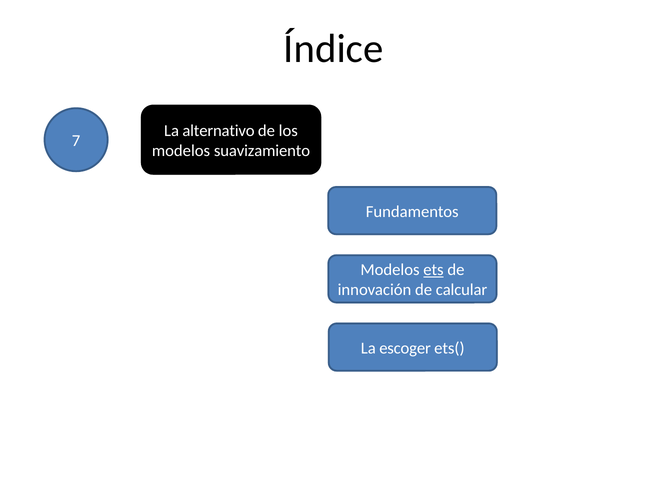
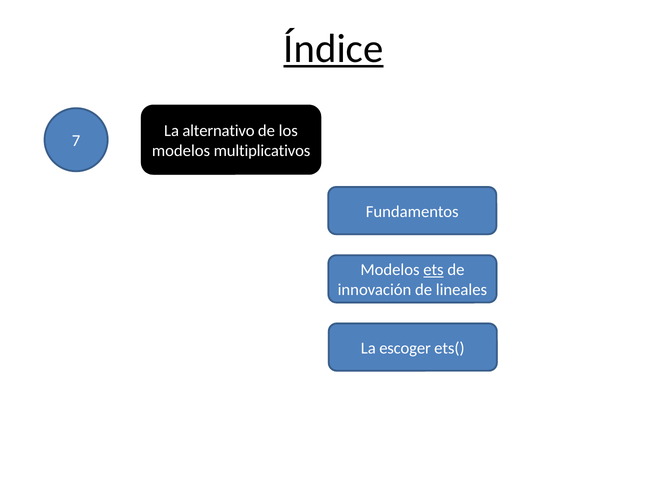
Índice underline: none -> present (333, 49)
suavizamiento: suavizamiento -> multiplicativos (262, 151)
calcular: calcular -> lineales (461, 290)
